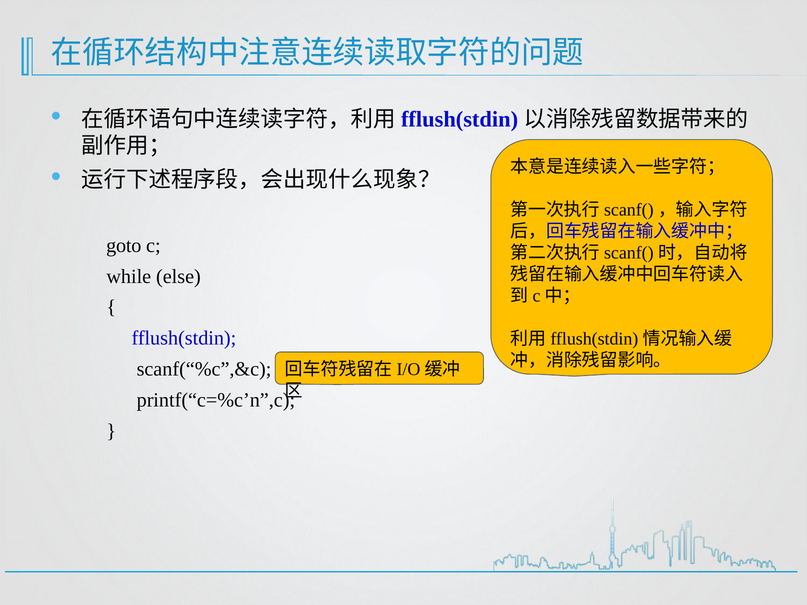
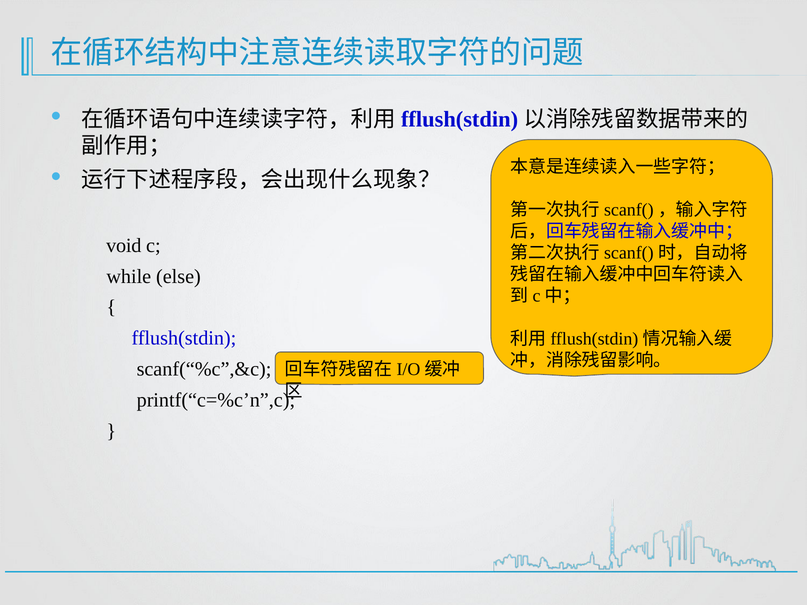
goto: goto -> void (124, 246)
